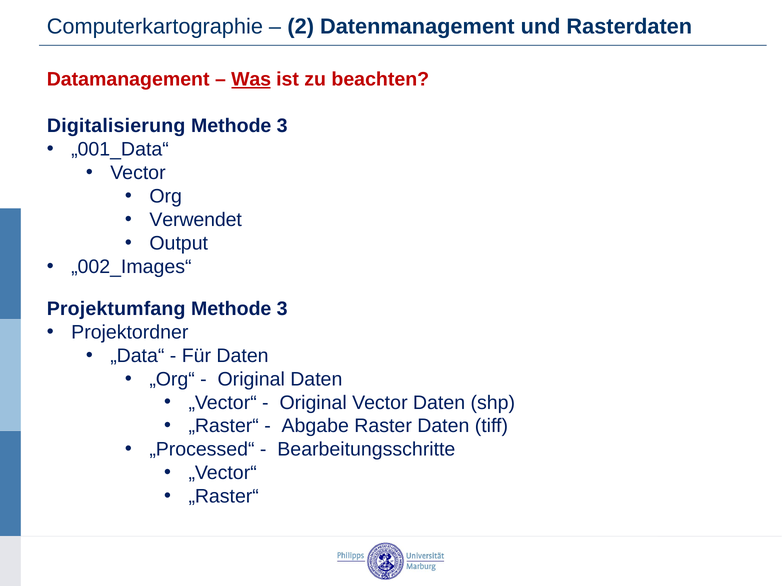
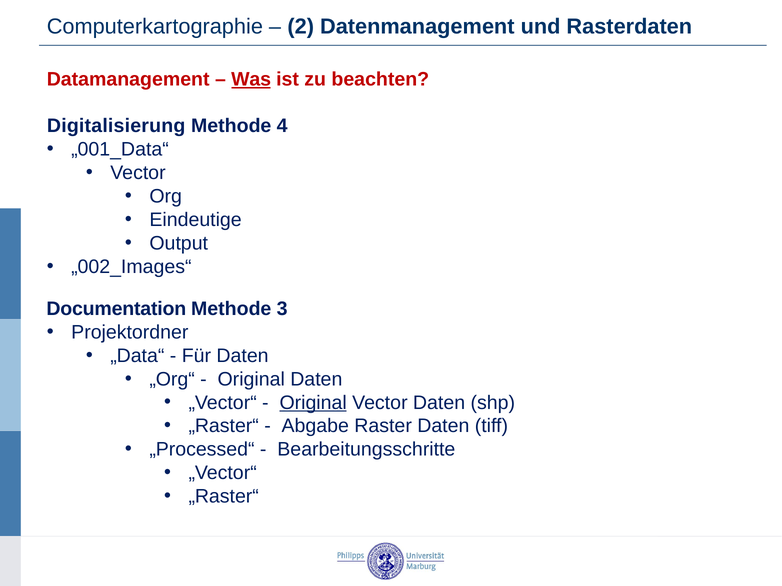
3: 3 -> 4 (282, 126)
Verwendet: Verwendet -> Eindeutige (196, 220)
Projektumfang: Projektumfang -> Documentation (116, 309)
Original underline: none -> present (313, 403)
